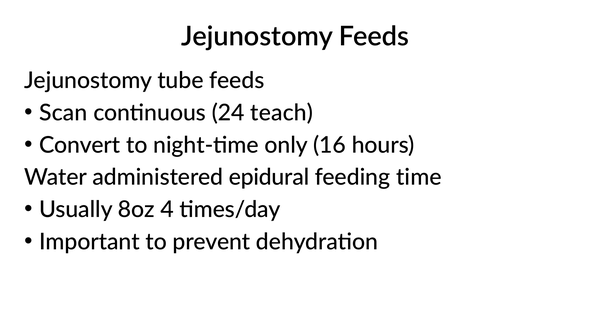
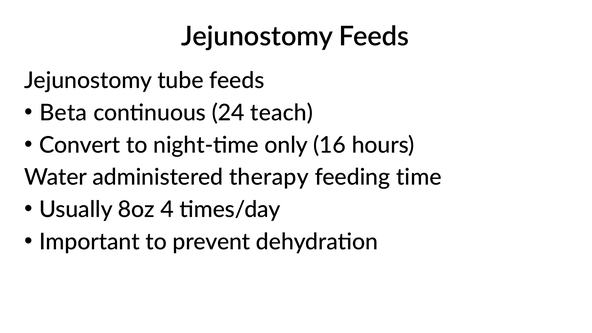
Scan: Scan -> Beta (63, 113)
epidural: epidural -> therapy (269, 177)
